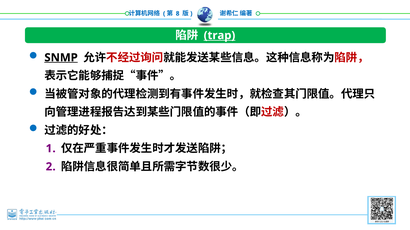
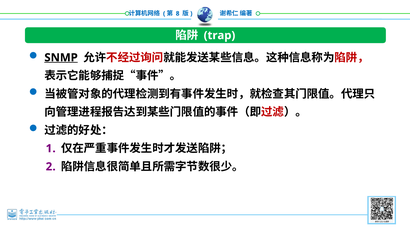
trap underline: present -> none (219, 36)
